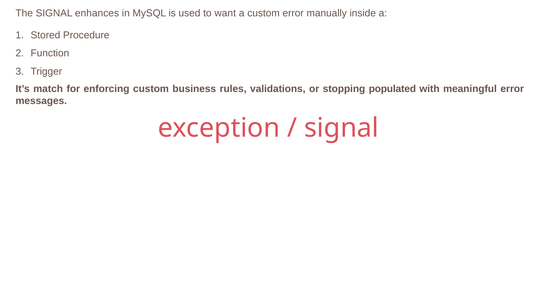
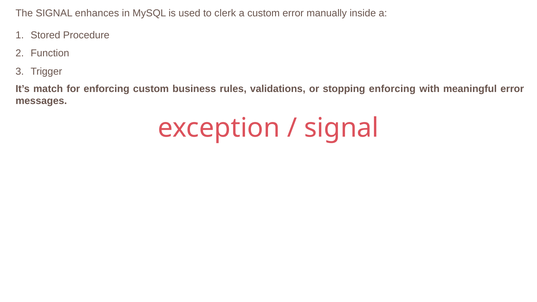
want: want -> clerk (225, 13)
stopping populated: populated -> enforcing (392, 89)
